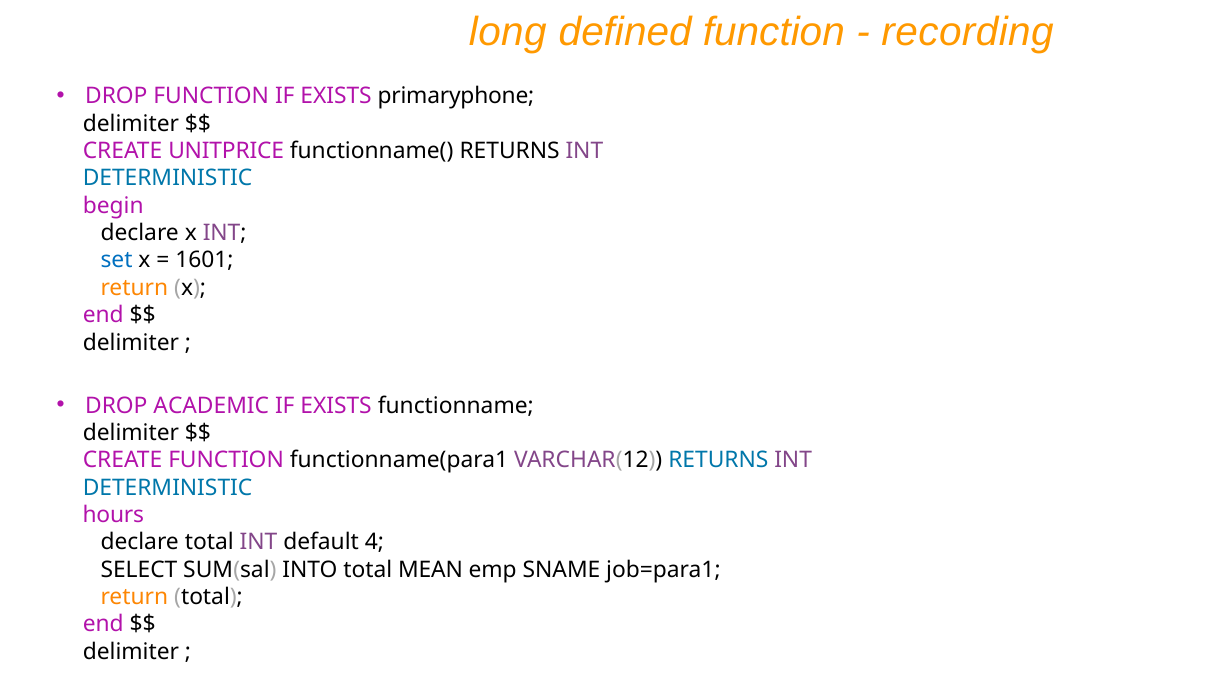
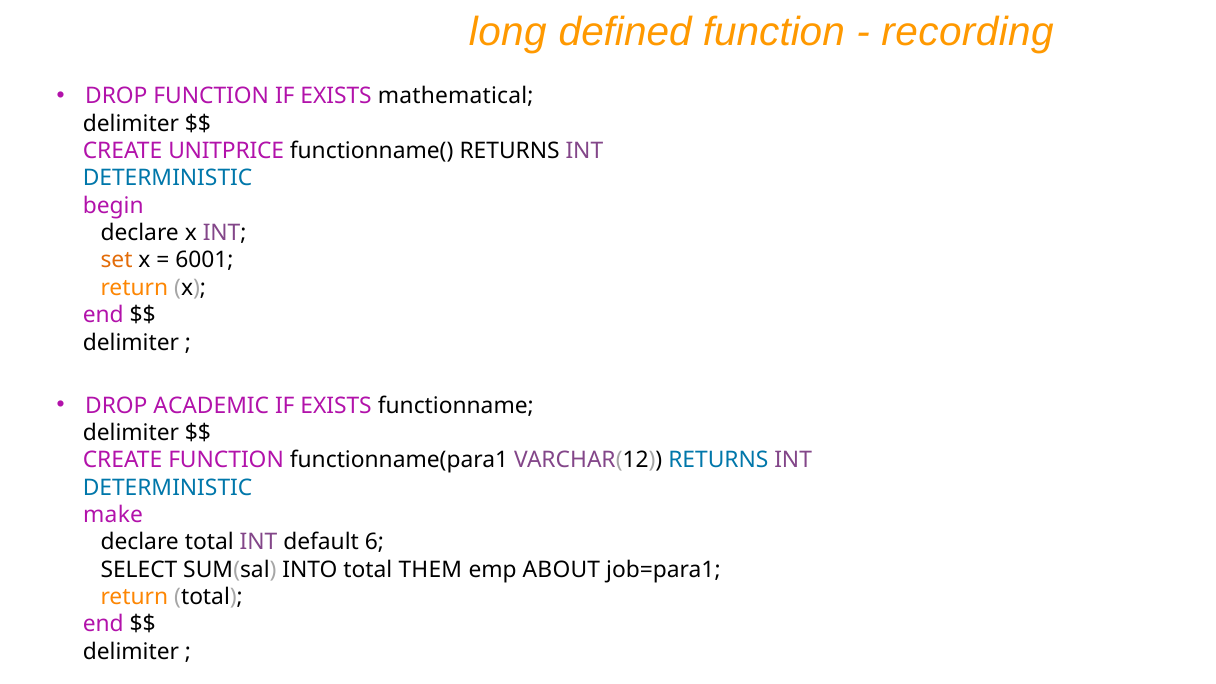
primaryphone: primaryphone -> mathematical (456, 96)
set colour: blue -> orange (117, 260)
1601: 1601 -> 6001 (204, 260)
hours: hours -> make (113, 515)
4: 4 -> 6 (374, 542)
MEAN: MEAN -> THEM (430, 570)
SNAME: SNAME -> ABOUT (561, 570)
